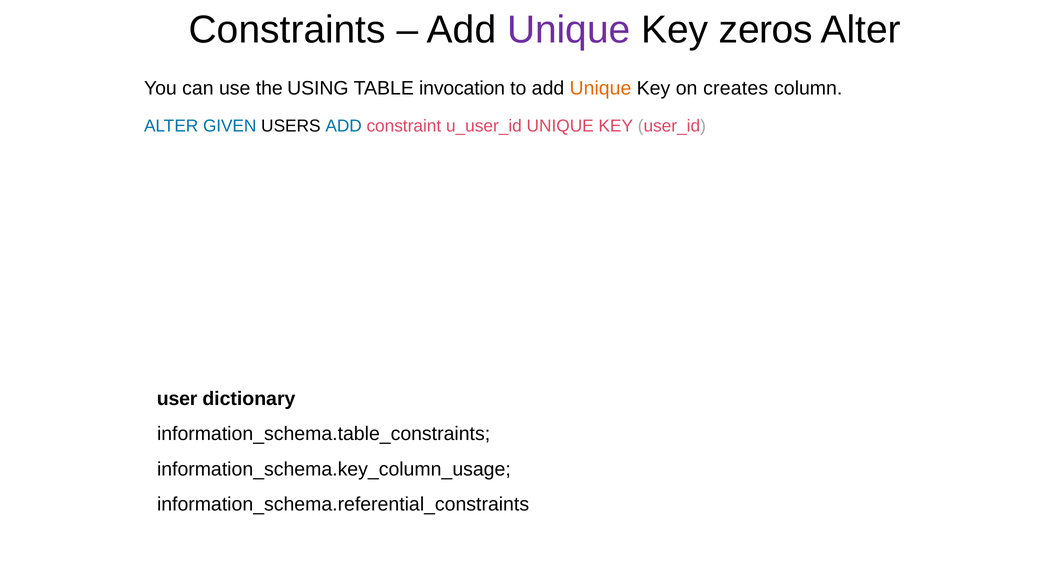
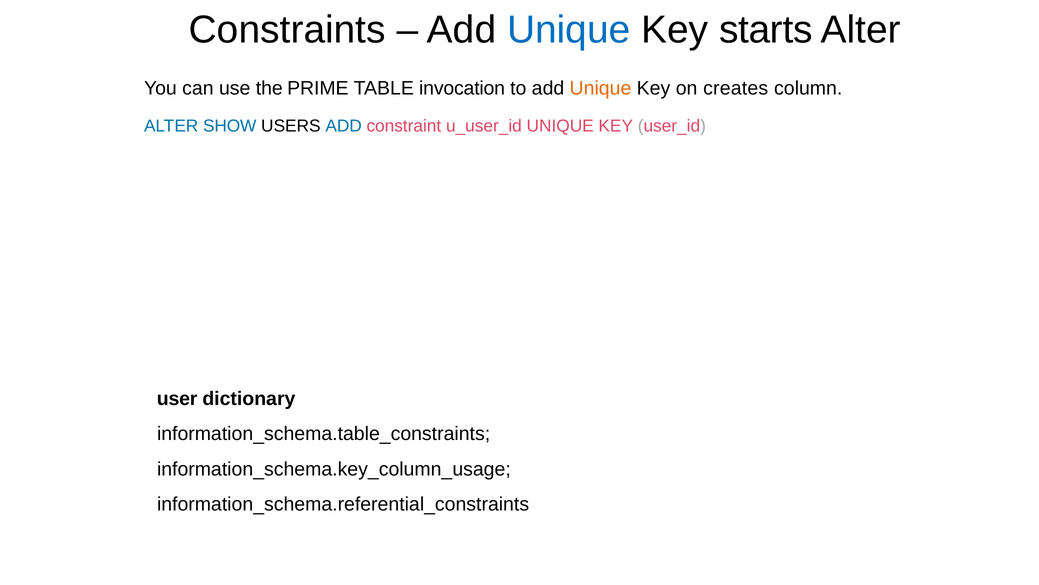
Unique colour: purple -> blue (569, 30)
zeros: zeros -> starts (766, 30)
USING: USING -> PRIME (318, 88)
GIVEN: GIVEN -> SHOW (230, 126)
